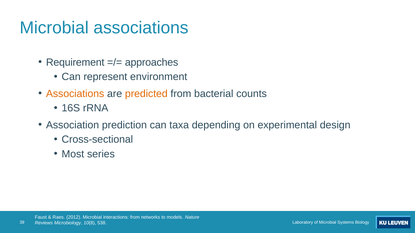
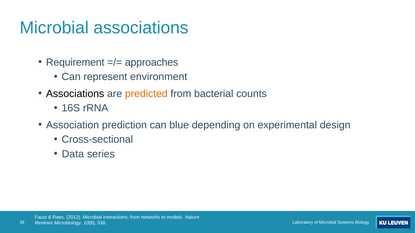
Associations colour: orange -> black (75, 94)
taxa: taxa -> blue (179, 125)
Most: Most -> Data (73, 154)
